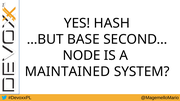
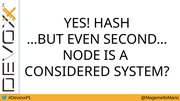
BASE: BASE -> EVEN (84, 39)
MAINTAINED: MAINTAINED -> CONSIDERED (67, 72)
